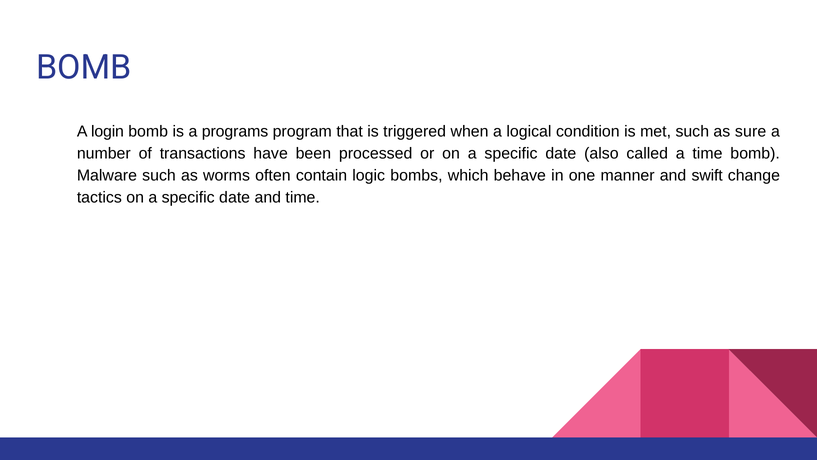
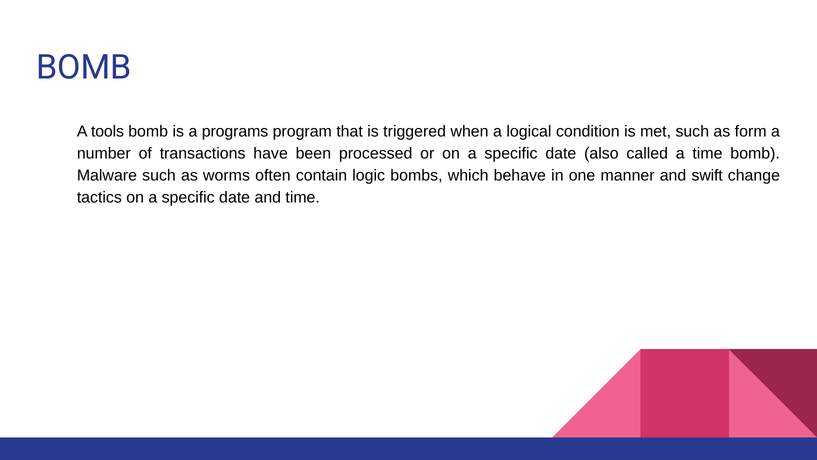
login: login -> tools (107, 132)
sure: sure -> form (751, 132)
